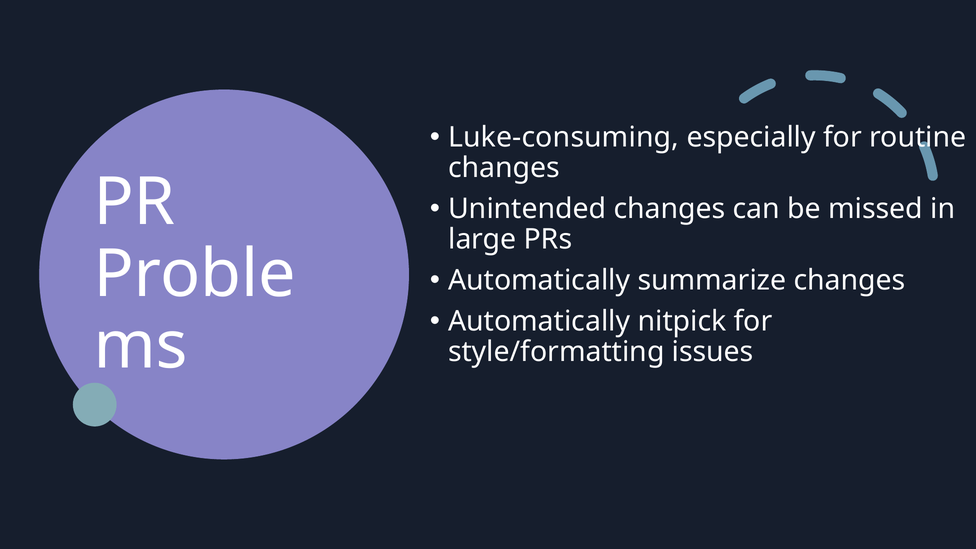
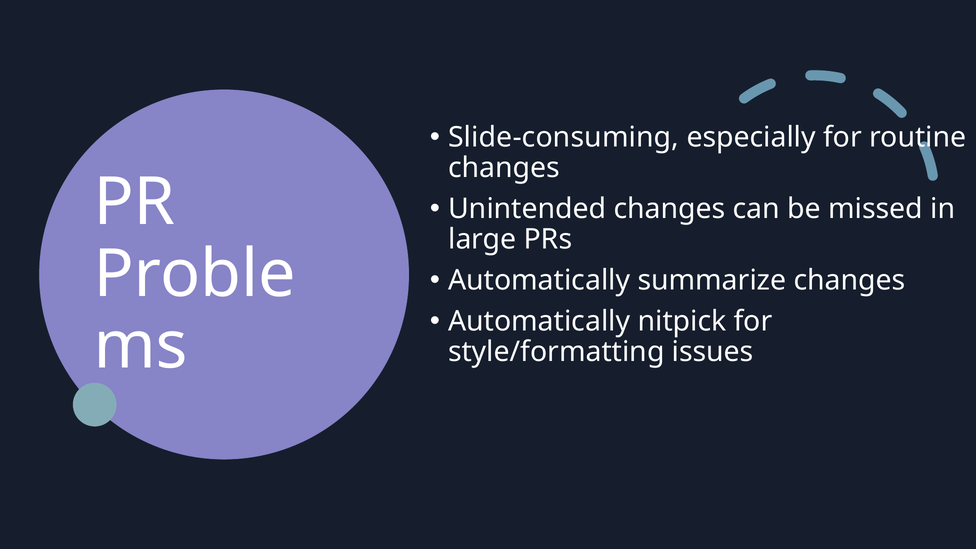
Luke-consuming: Luke-consuming -> Slide-consuming (564, 137)
